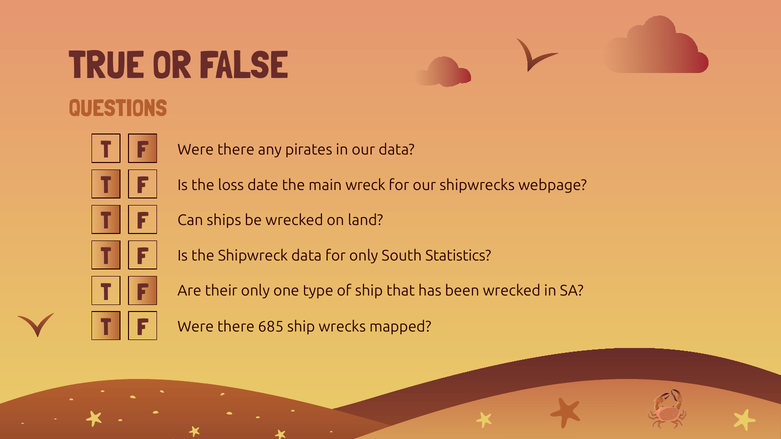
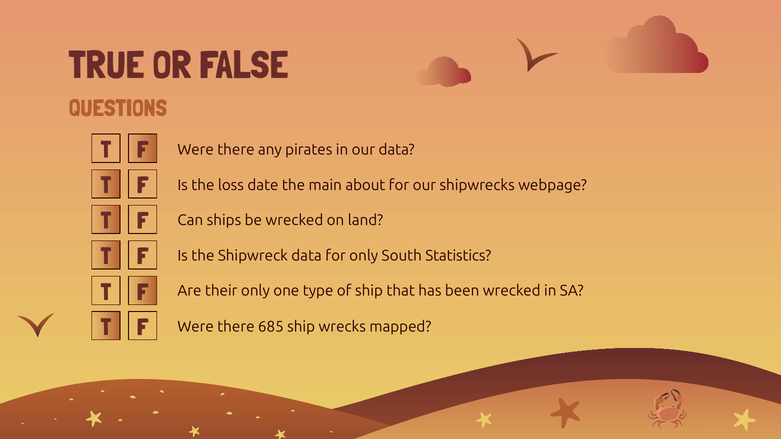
wreck: wreck -> about (365, 185)
